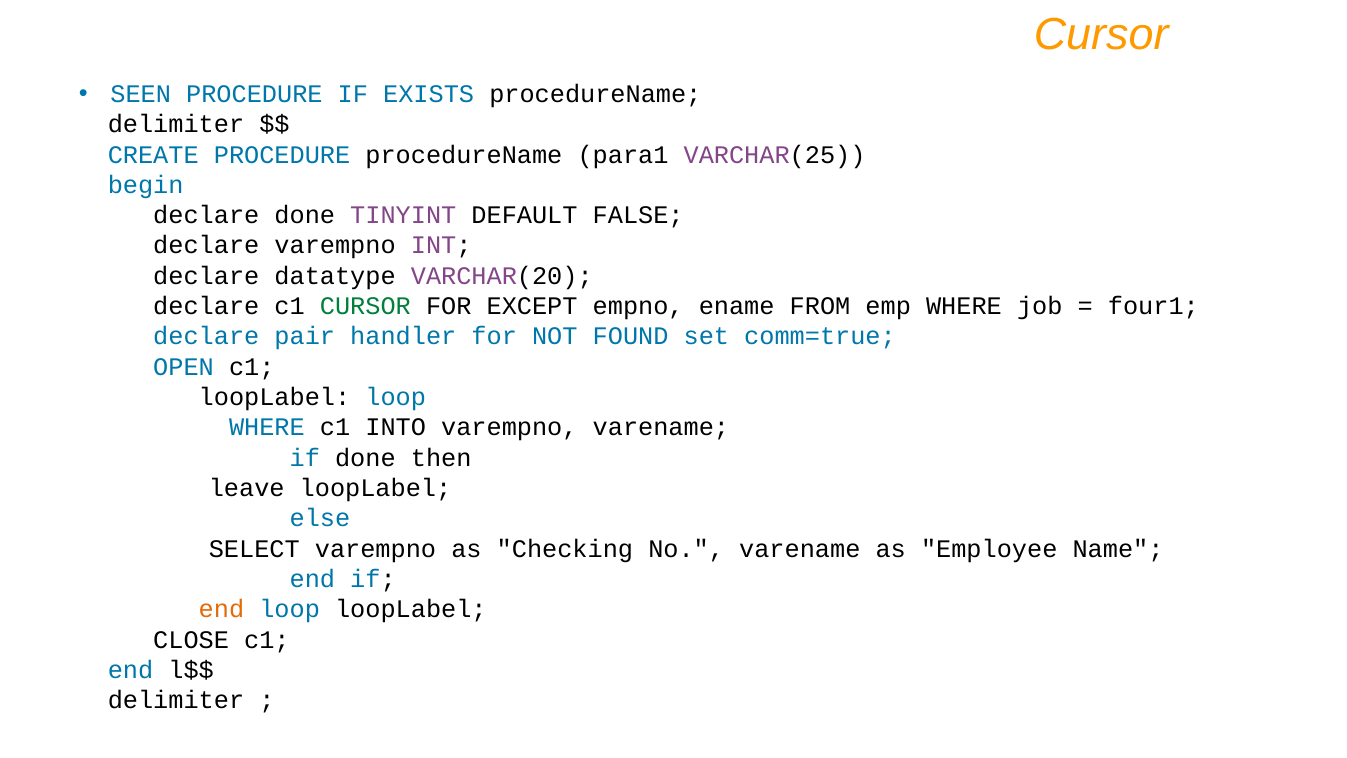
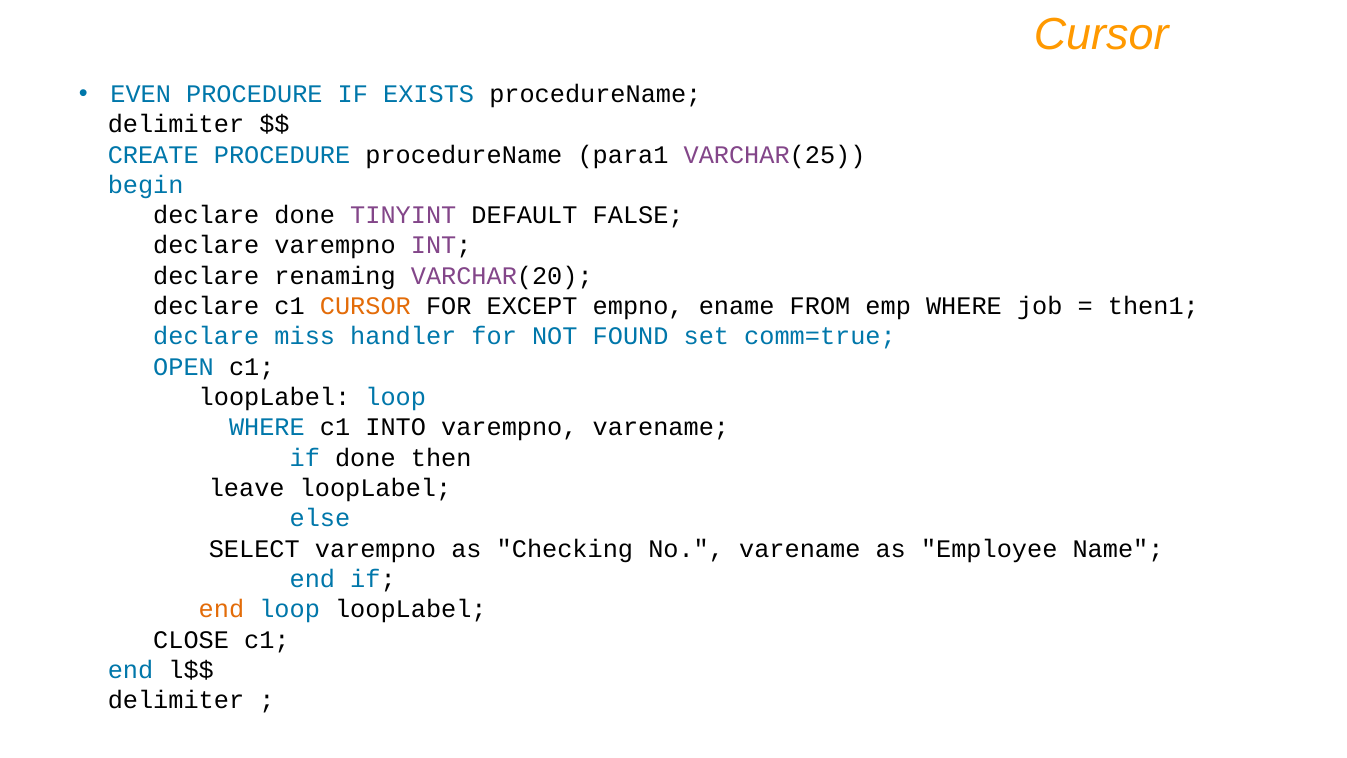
SEEN: SEEN -> EVEN (141, 94)
datatype: datatype -> renaming (335, 276)
CURSOR colour: green -> orange (365, 306)
four1: four1 -> then1 (1153, 306)
pair: pair -> miss (305, 336)
